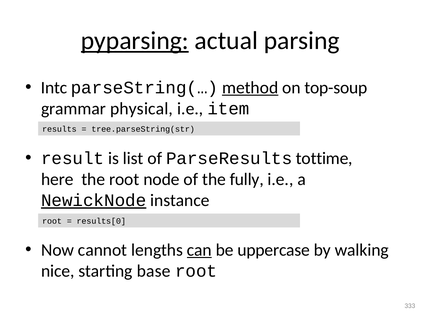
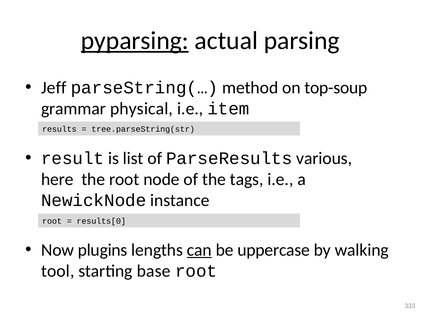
Intc: Intc -> Jeff (54, 88)
method underline: present -> none (250, 88)
tottime: tottime -> various (324, 158)
fully: fully -> tags (247, 179)
NewickNode underline: present -> none (94, 200)
cannot: cannot -> plugins (103, 250)
nice: nice -> tool (58, 271)
